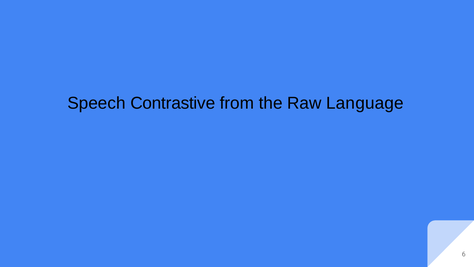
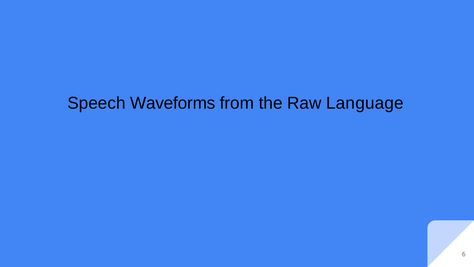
Contrastive: Contrastive -> Waveforms (173, 103)
